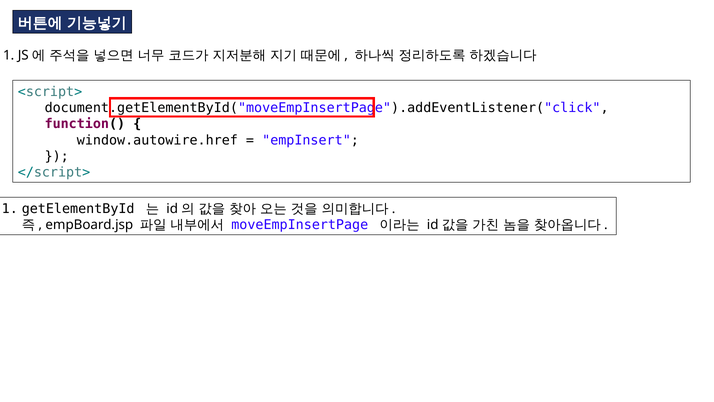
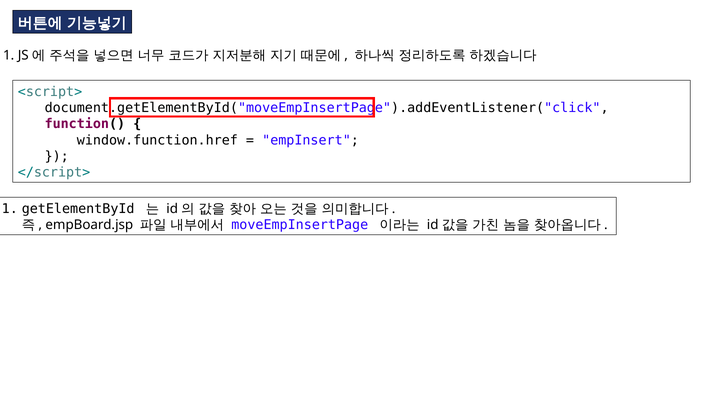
window.autowire.href: window.autowire.href -> window.function.href (157, 140)
